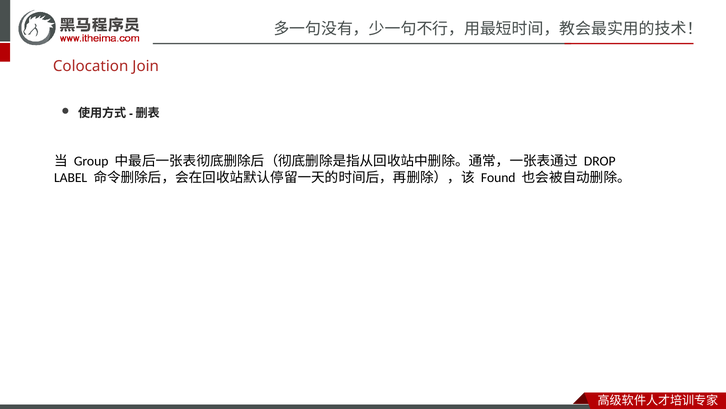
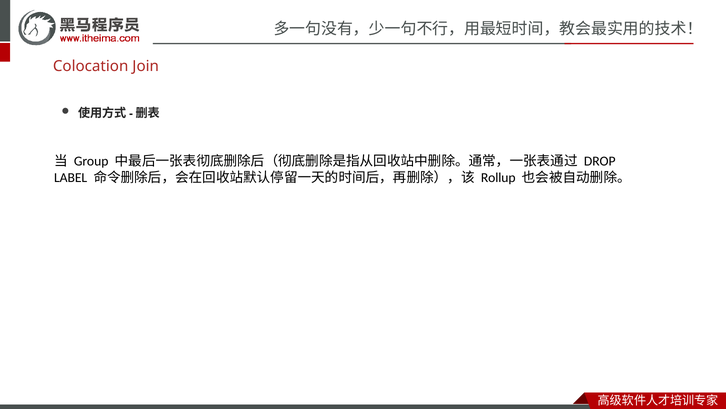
Found: Found -> Rollup (498, 178)
